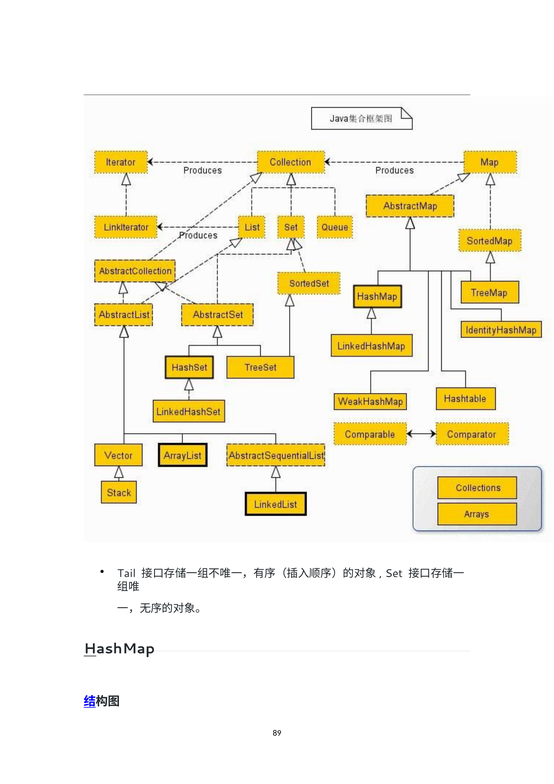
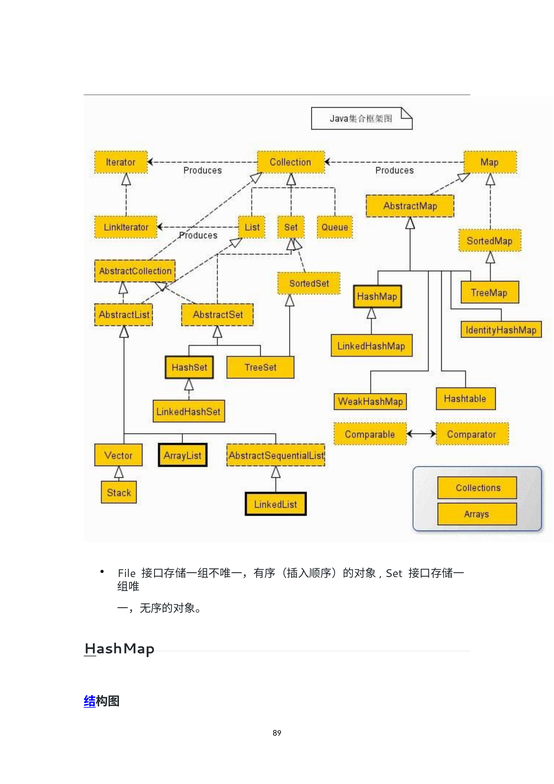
Tail: Tail -> File (127, 574)
